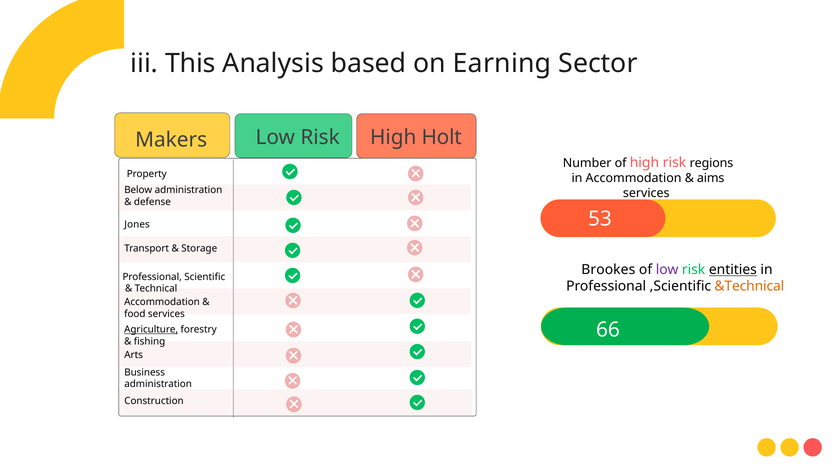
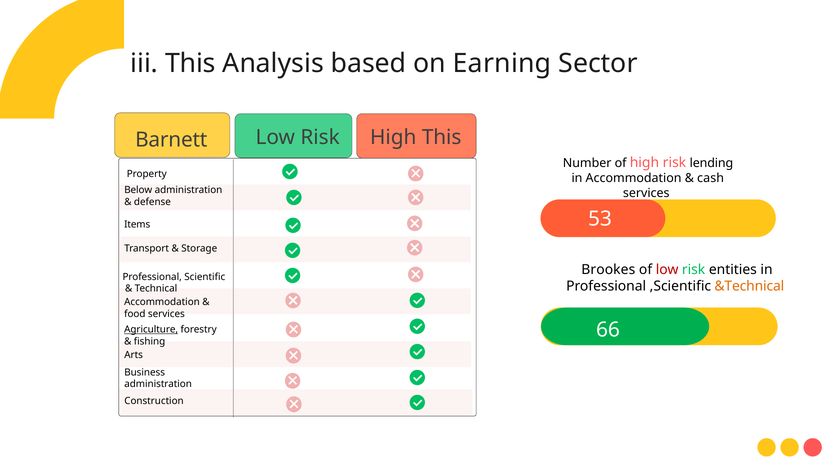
Makers: Makers -> Barnett (171, 140)
High Holt: Holt -> This (442, 138)
regions: regions -> lending (711, 163)
aims: aims -> cash (711, 178)
Jones: Jones -> Items (137, 224)
low colour: purple -> red (667, 270)
entities underline: present -> none (733, 270)
